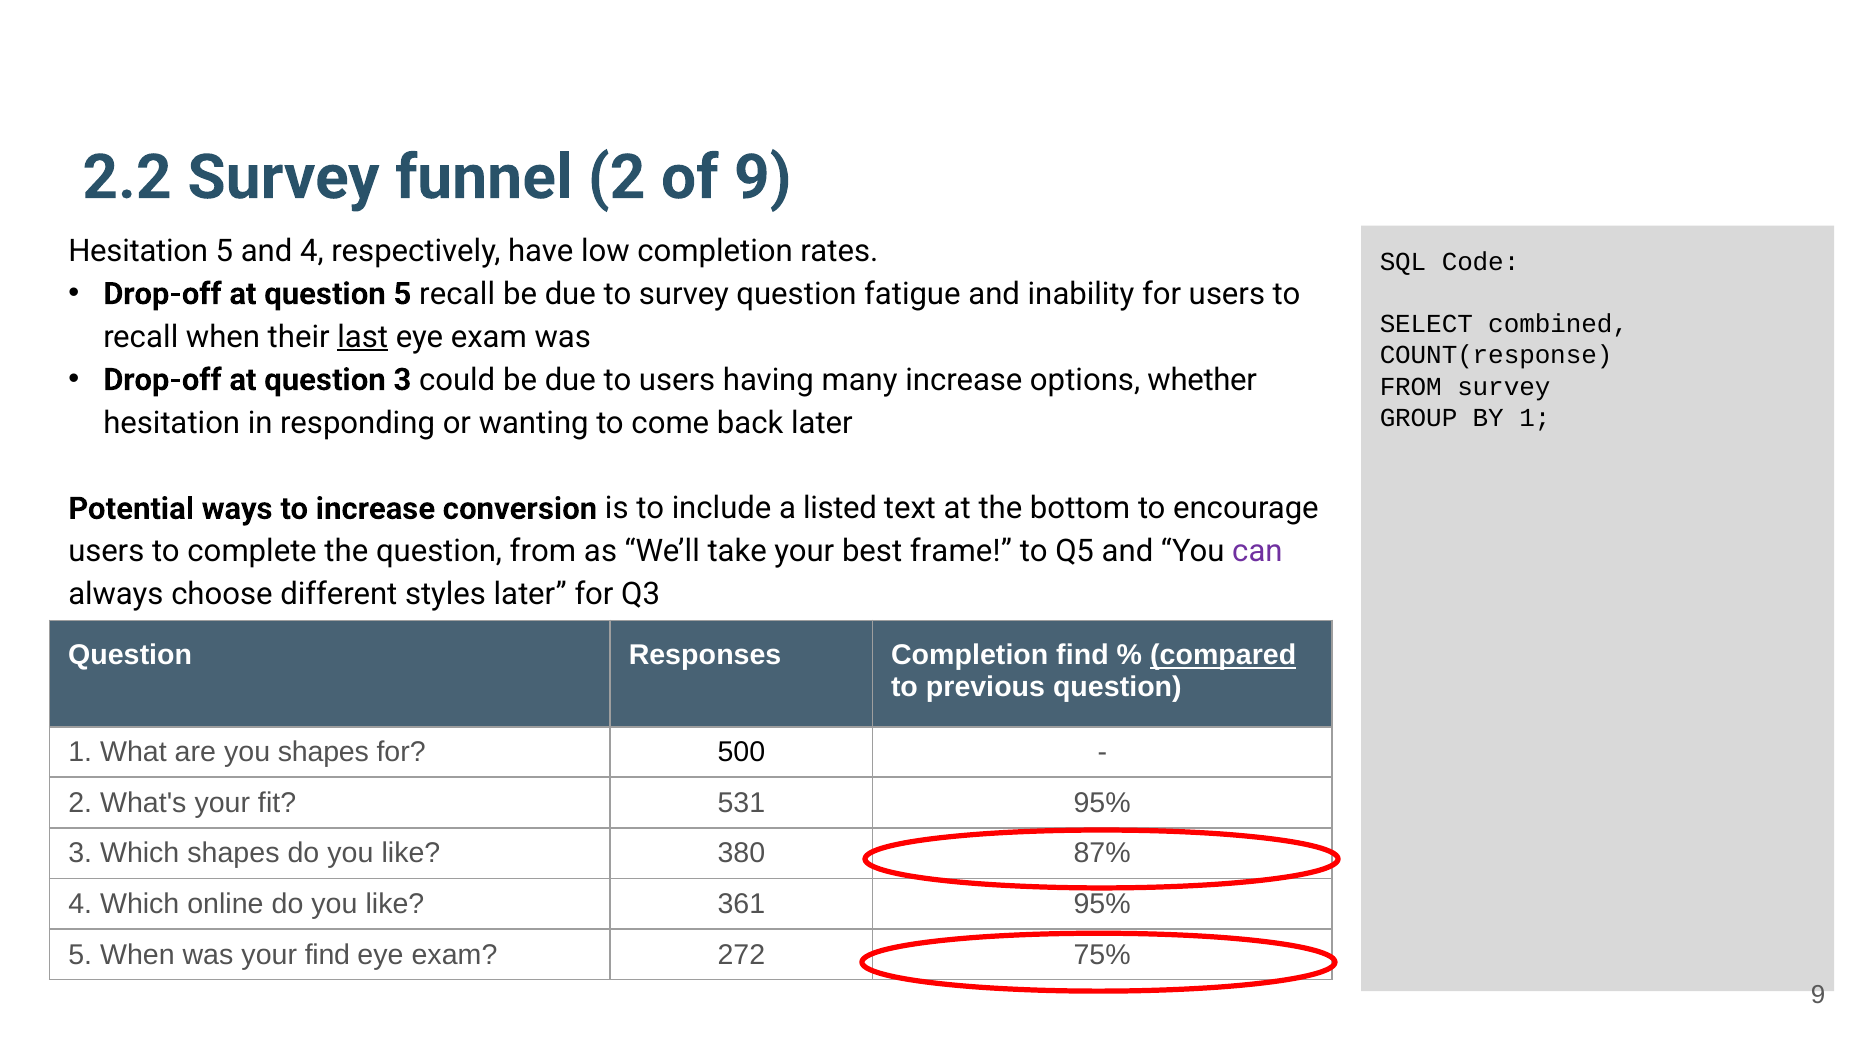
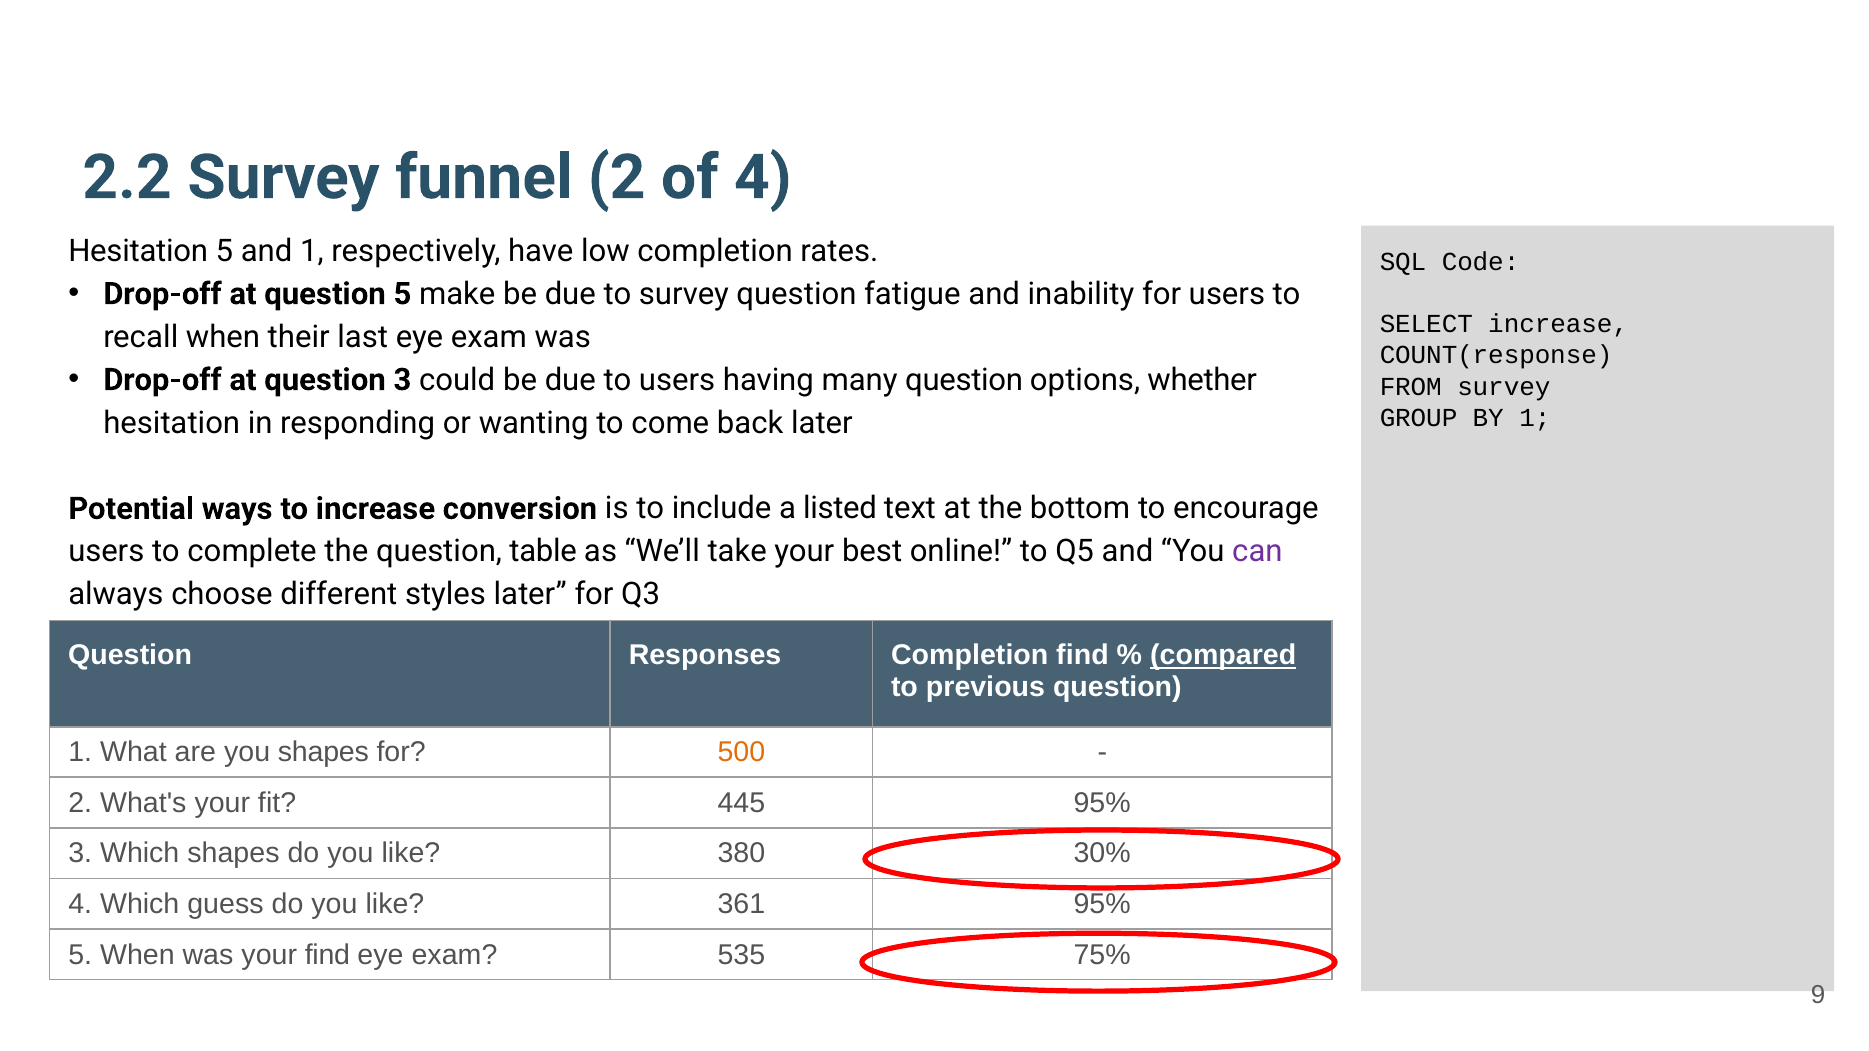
of 9: 9 -> 4 (763, 178)
and 4: 4 -> 1 (312, 251)
5 recall: recall -> make (457, 294)
SELECT combined: combined -> increase (1558, 324)
last underline: present -> none (363, 337)
many increase: increase -> question (964, 380)
question from: from -> table (543, 552)
frame: frame -> online (961, 552)
500 colour: black -> orange (741, 753)
531: 531 -> 445 (741, 803)
87%: 87% -> 30% (1102, 854)
online: online -> guess (225, 904)
272: 272 -> 535 (741, 955)
